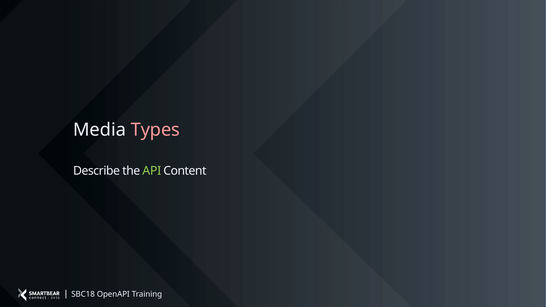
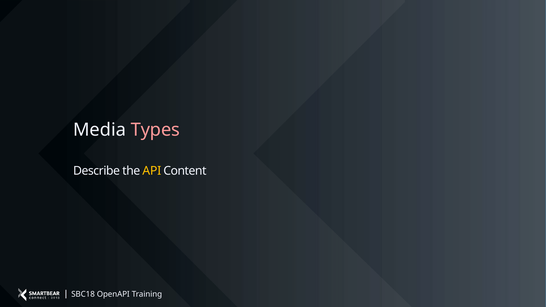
API colour: light green -> yellow (152, 171)
